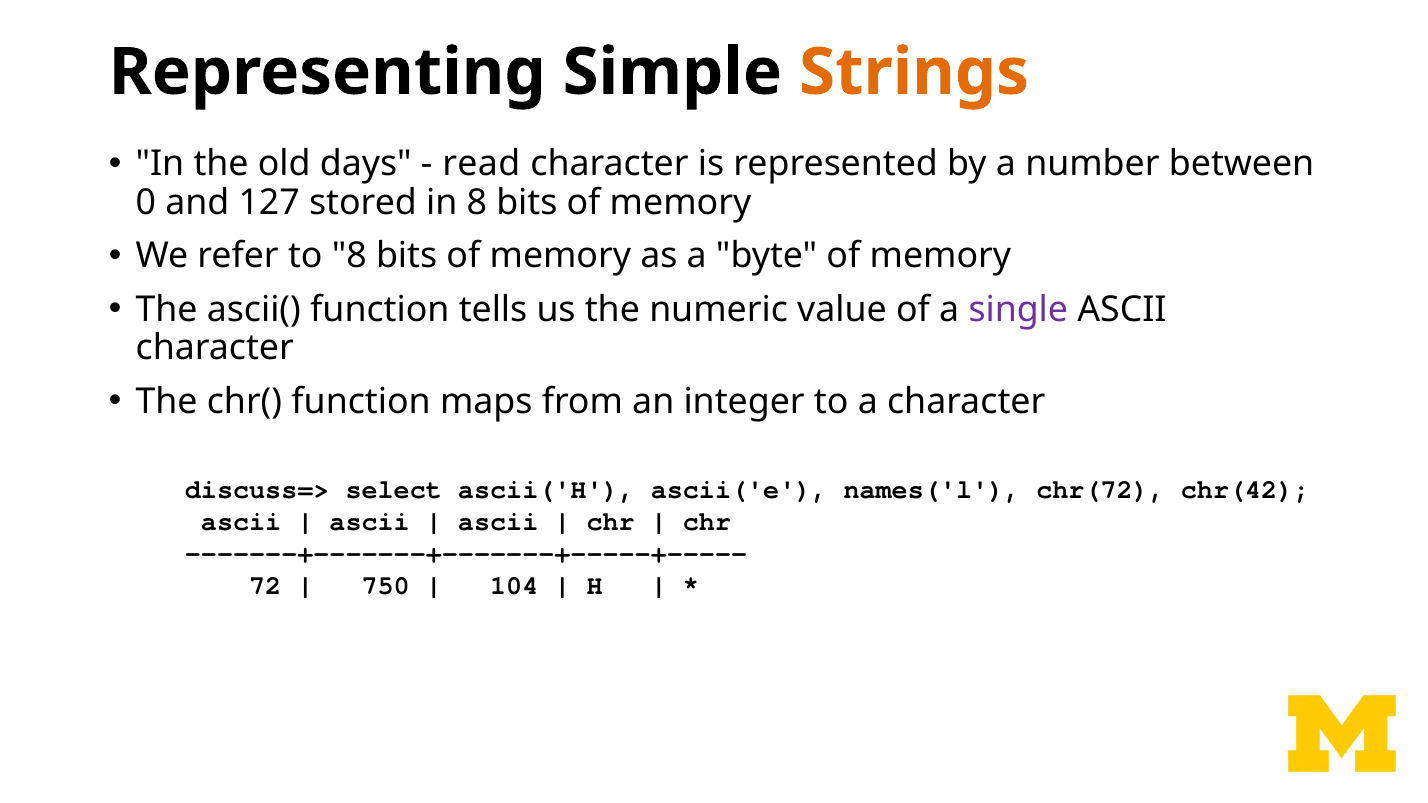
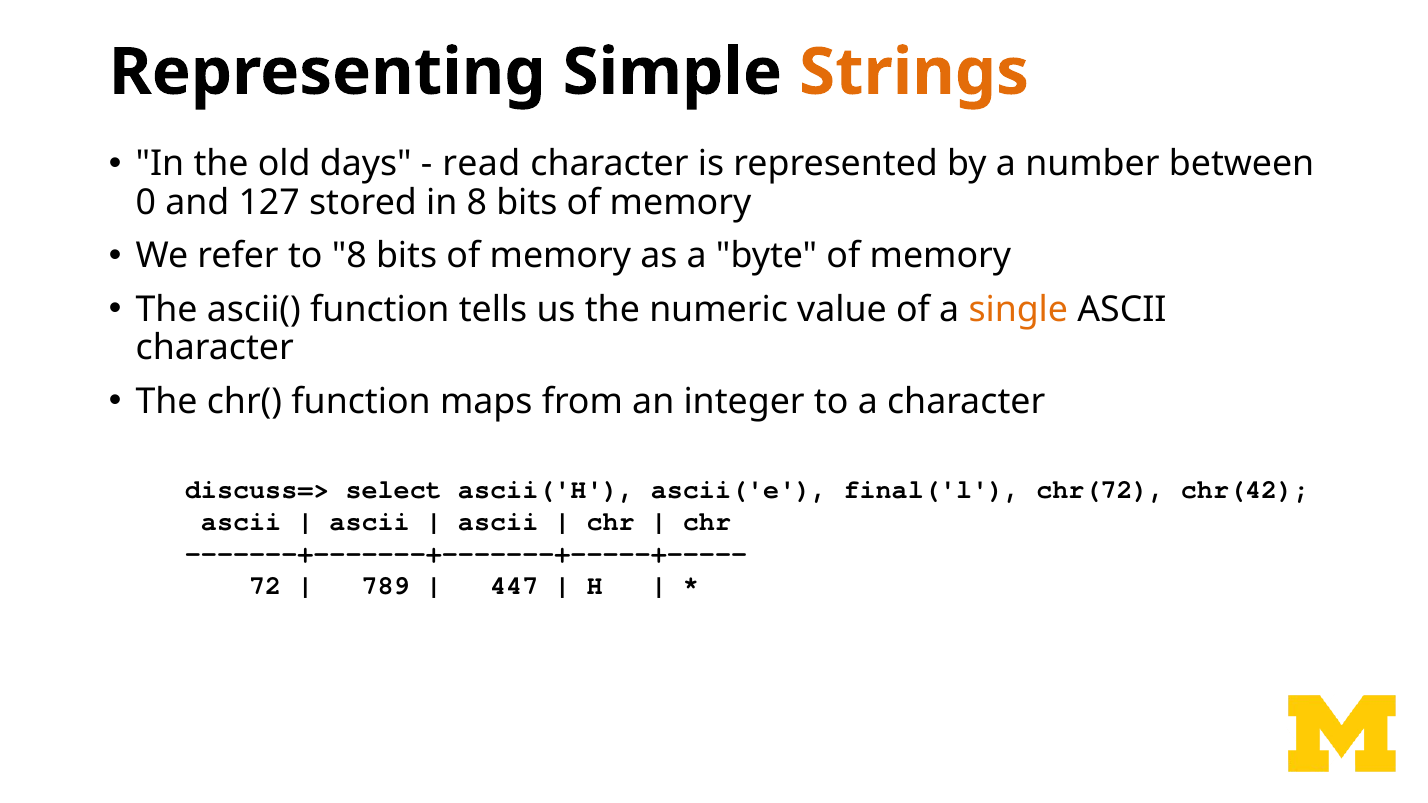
single colour: purple -> orange (1018, 310)
names('l: names('l -> final('l (932, 490)
750: 750 -> 789 (386, 586)
104: 104 -> 447 (514, 586)
